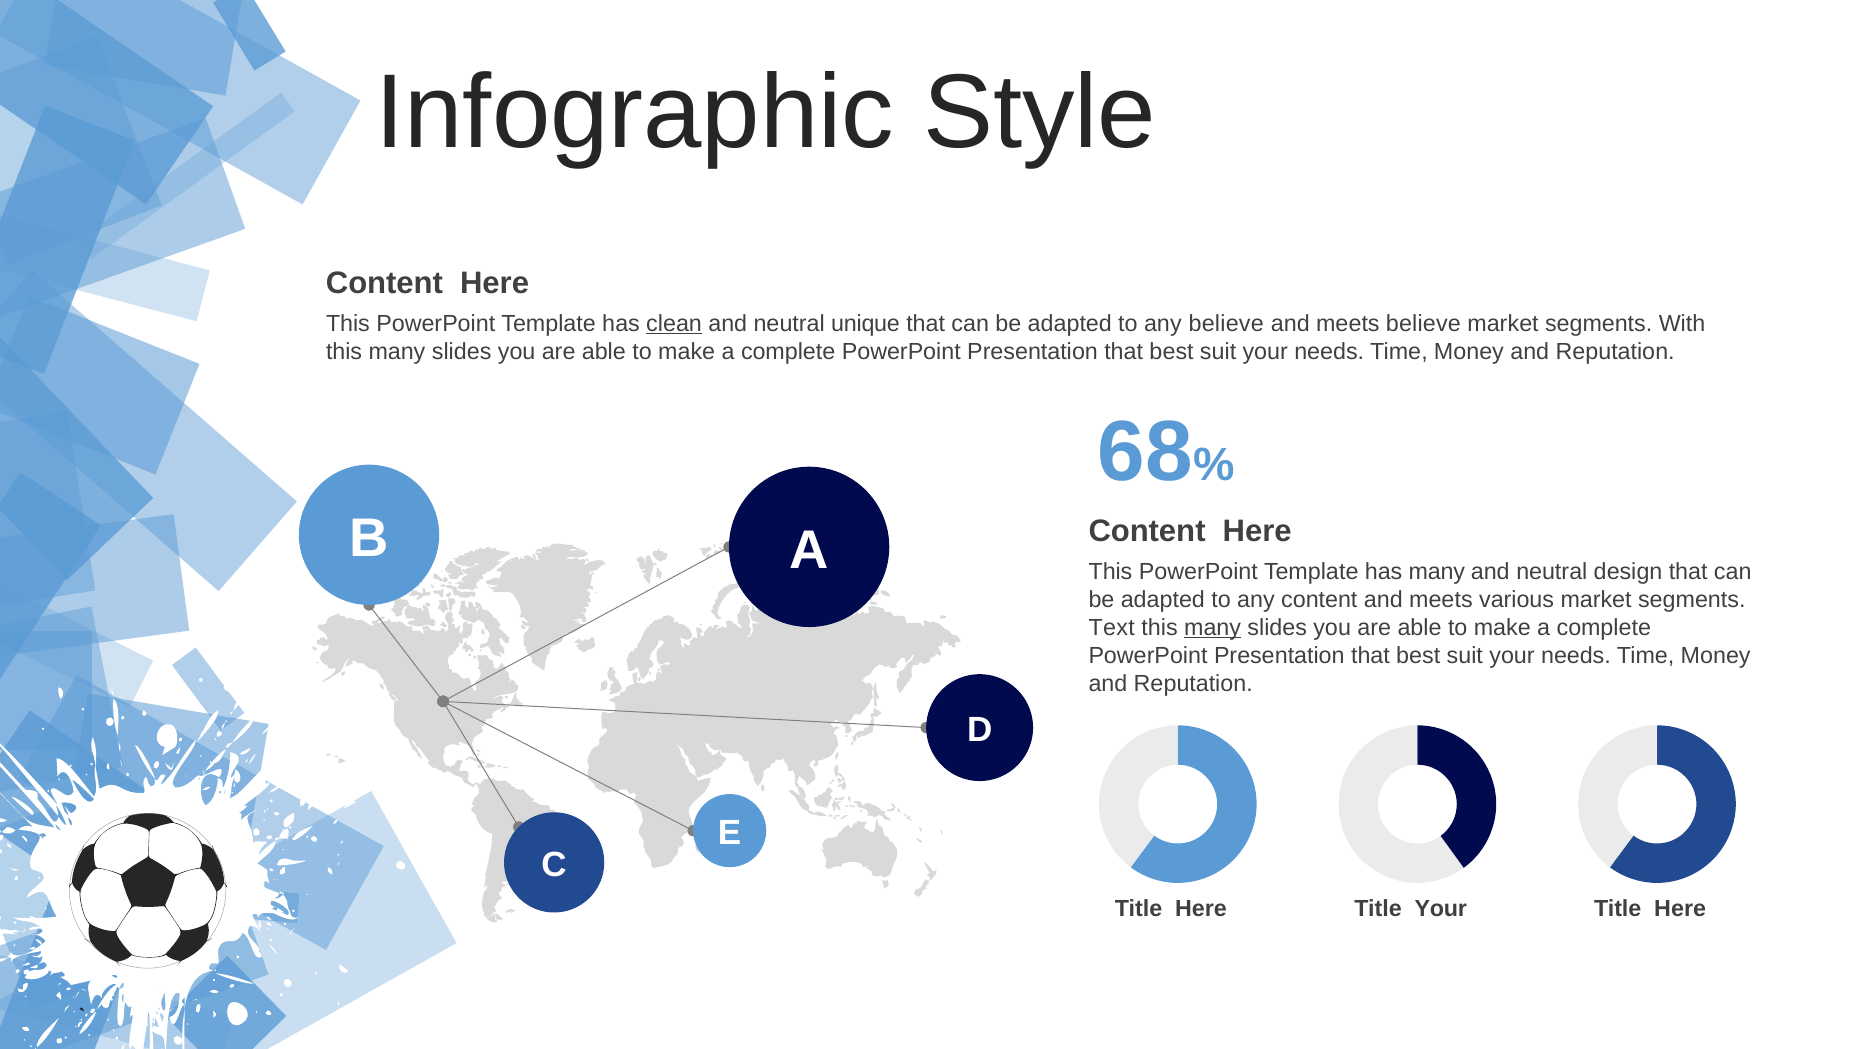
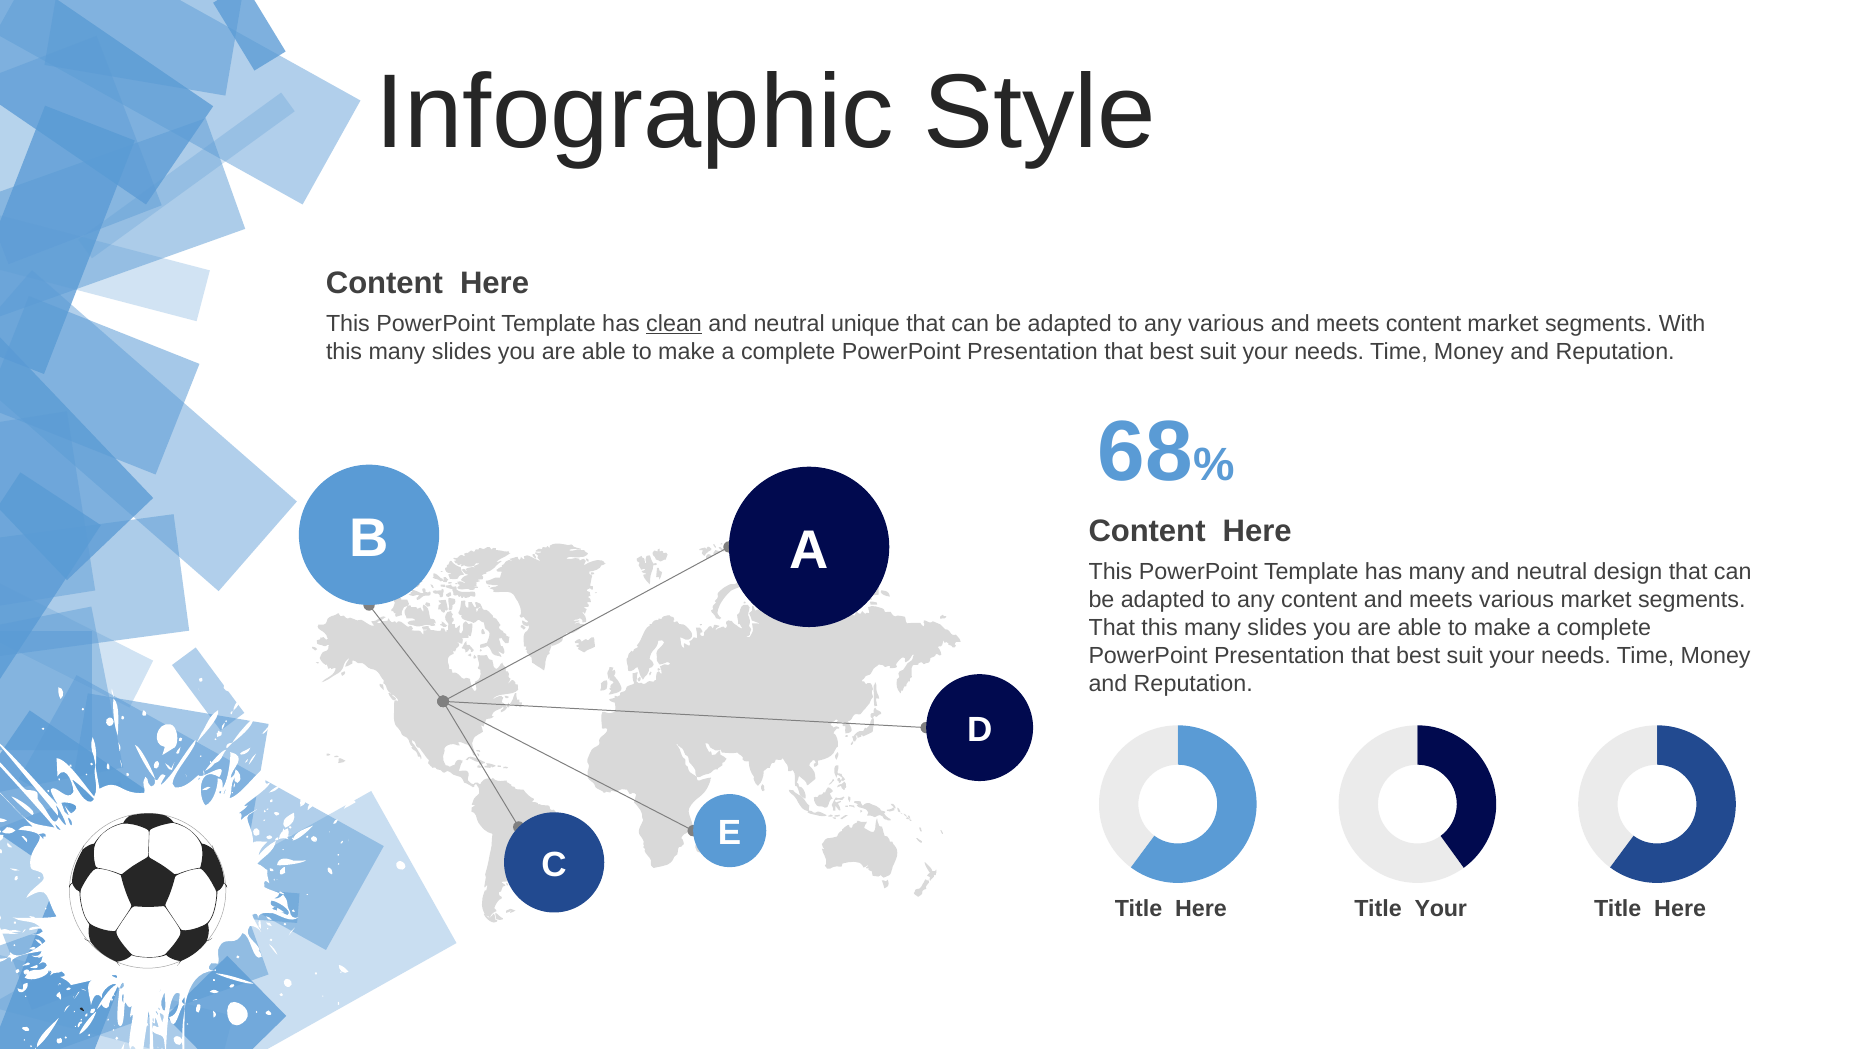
any believe: believe -> various (1226, 323)
meets believe: believe -> content (1424, 323)
Text: Text -> That (1112, 627)
many underline: present -> none (1213, 627)
